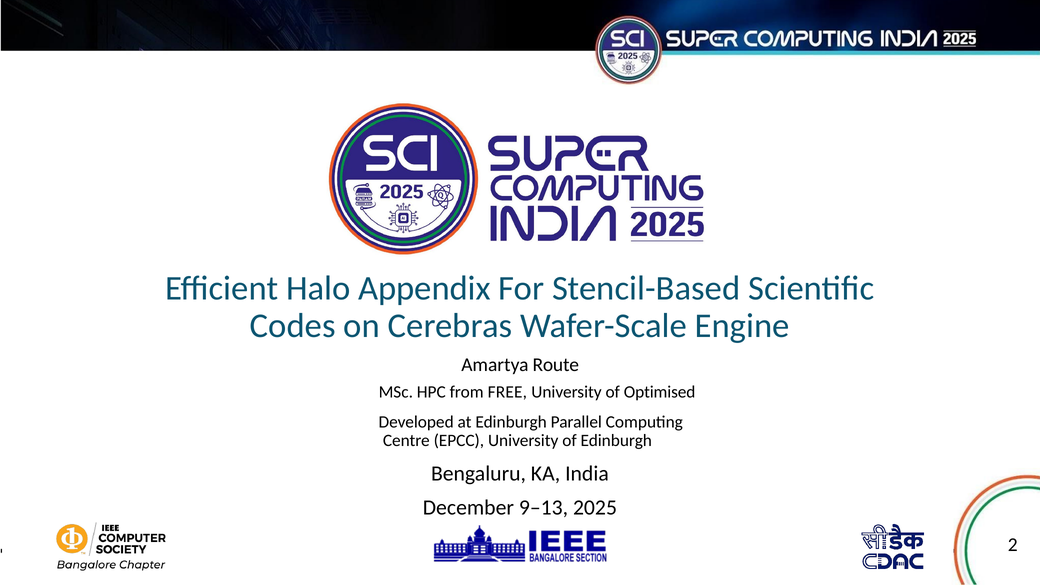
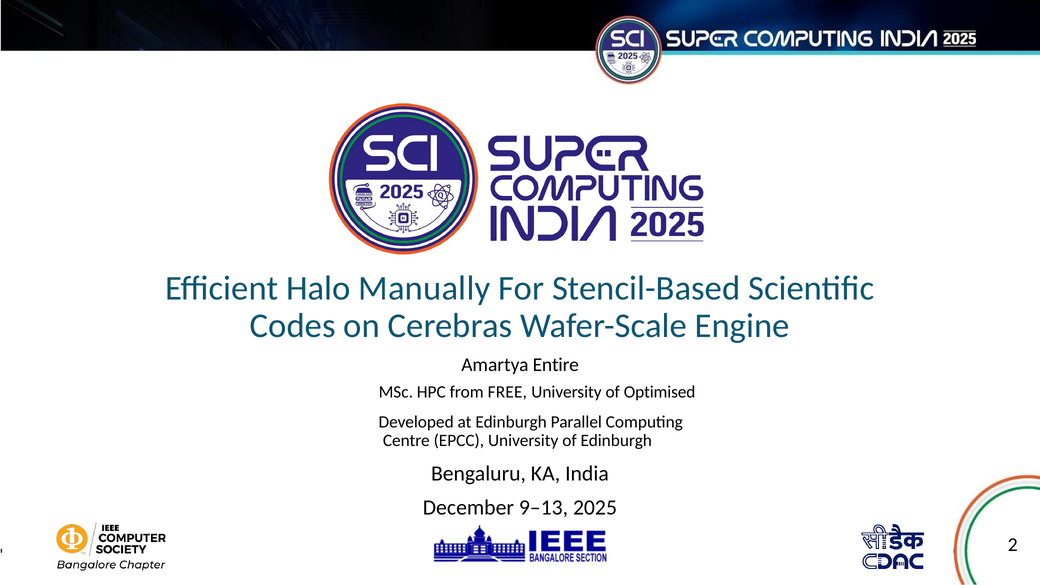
Appendix: Appendix -> Manually (424, 288)
Route: Route -> Entire (556, 365)
